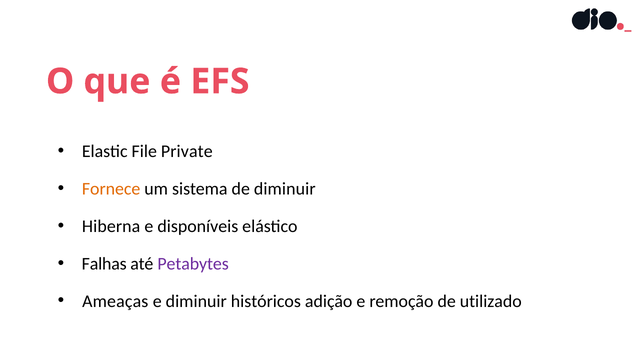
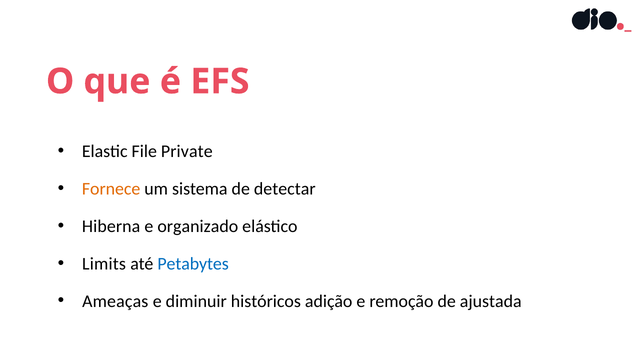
de diminuir: diminuir -> detectar (285, 189)
disponíveis: disponíveis -> organizado (198, 227)
Falhas: Falhas -> Limits (104, 264)
Petabytes colour: purple -> blue (193, 264)
utilizado: utilizado -> ajustada (491, 302)
